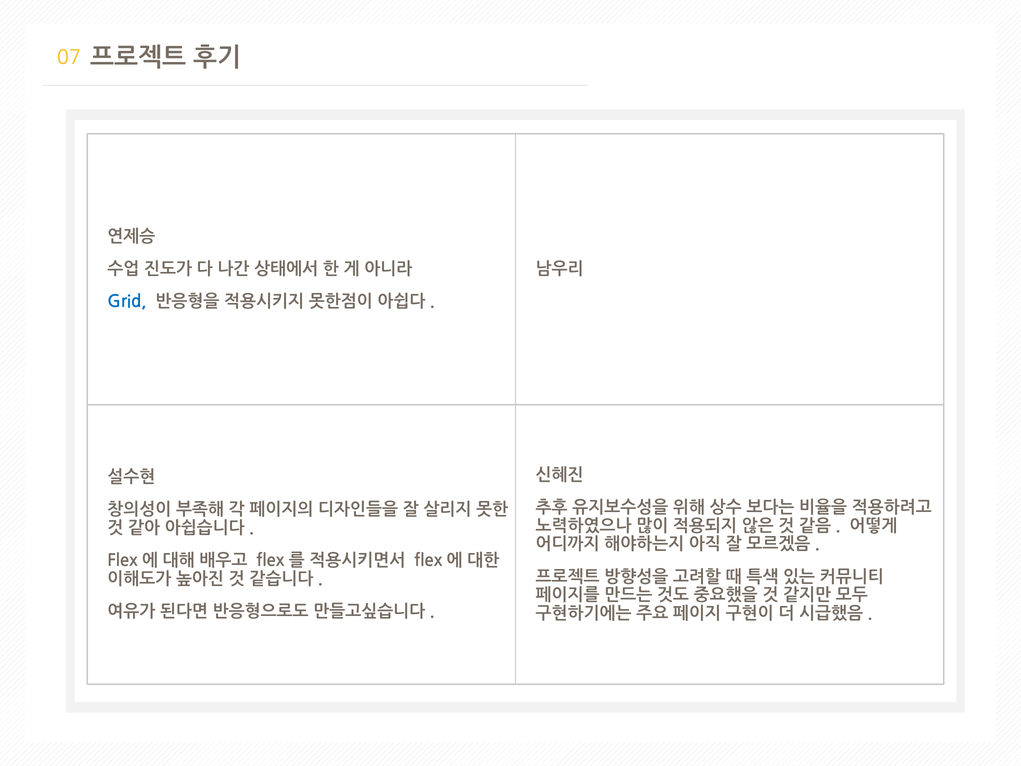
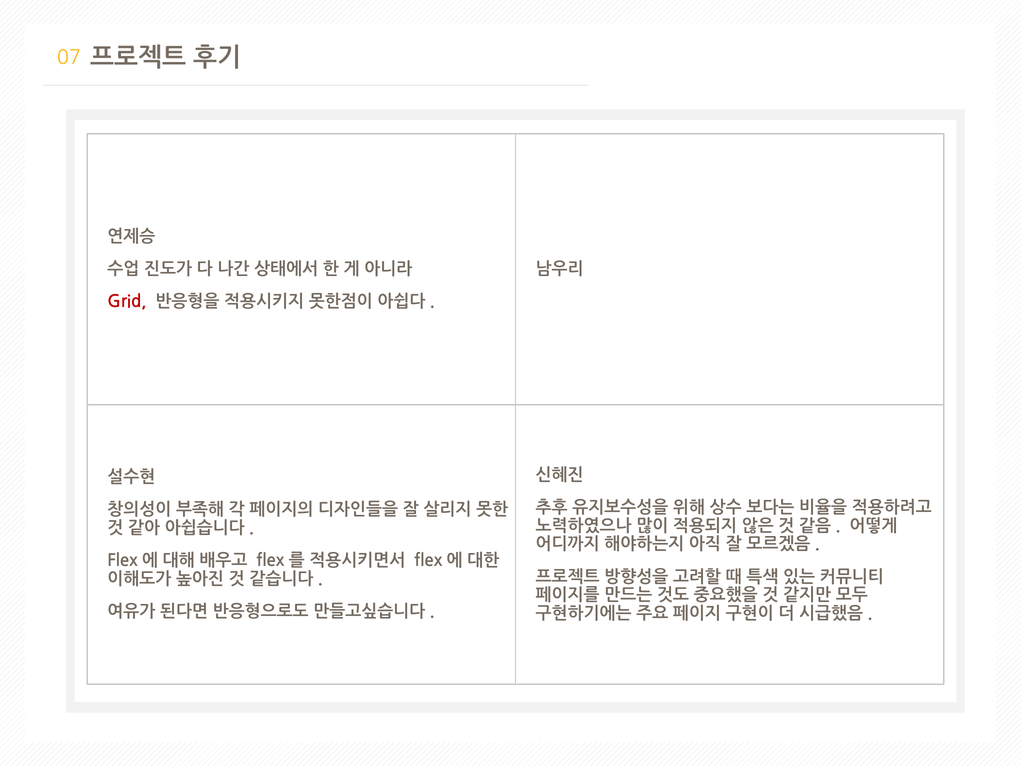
Grid colour: blue -> red (127, 301)
